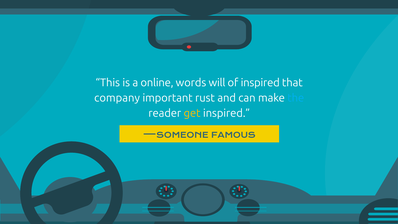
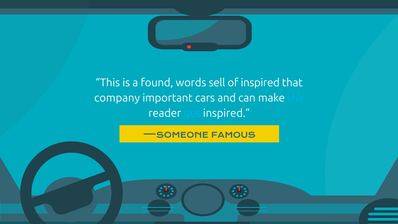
online: online -> found (157, 83)
will: will -> sell (217, 83)
rust: rust -> cars (205, 98)
get colour: yellow -> light blue (192, 113)
